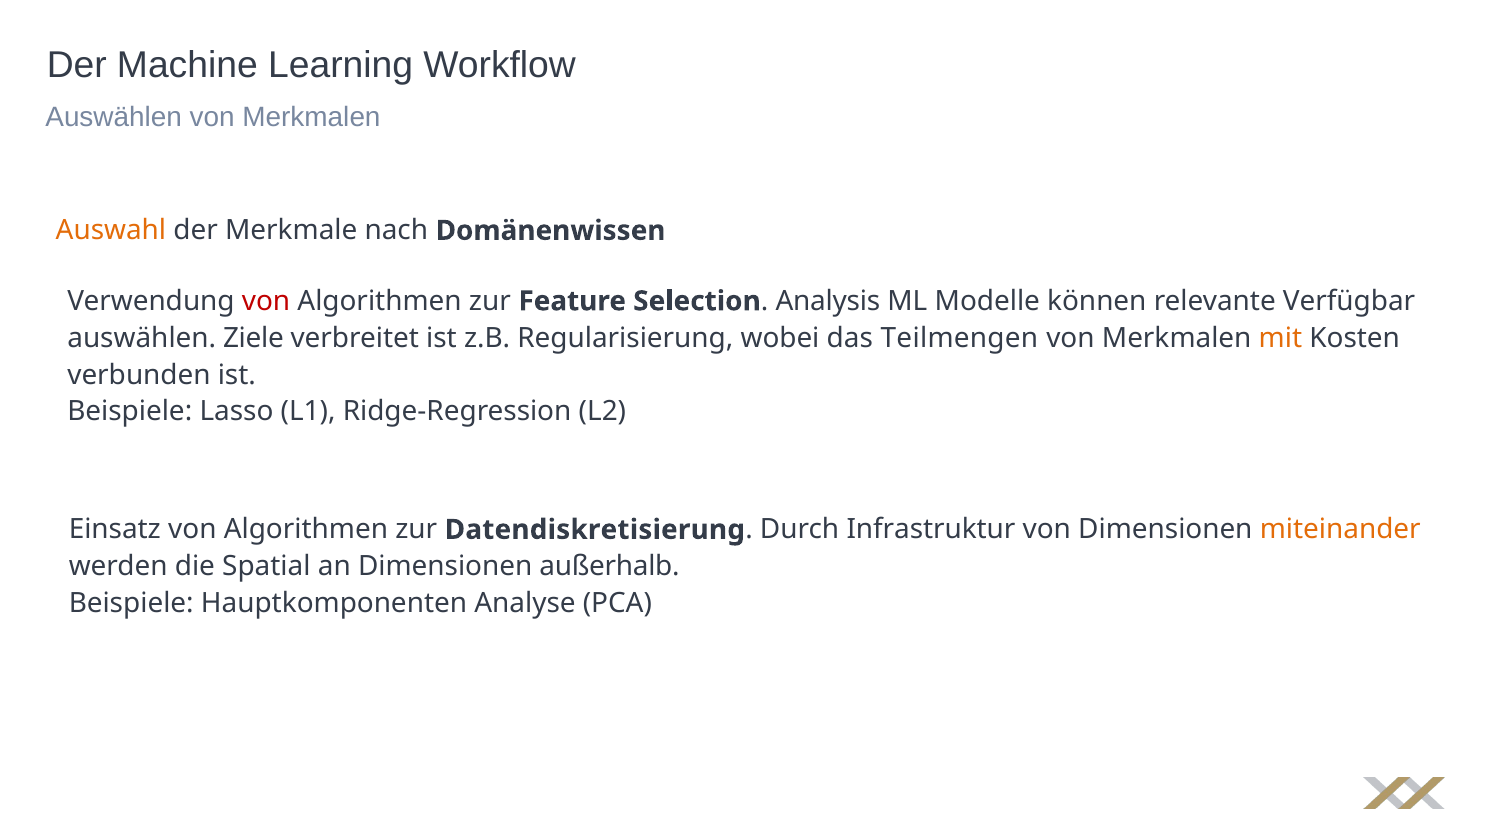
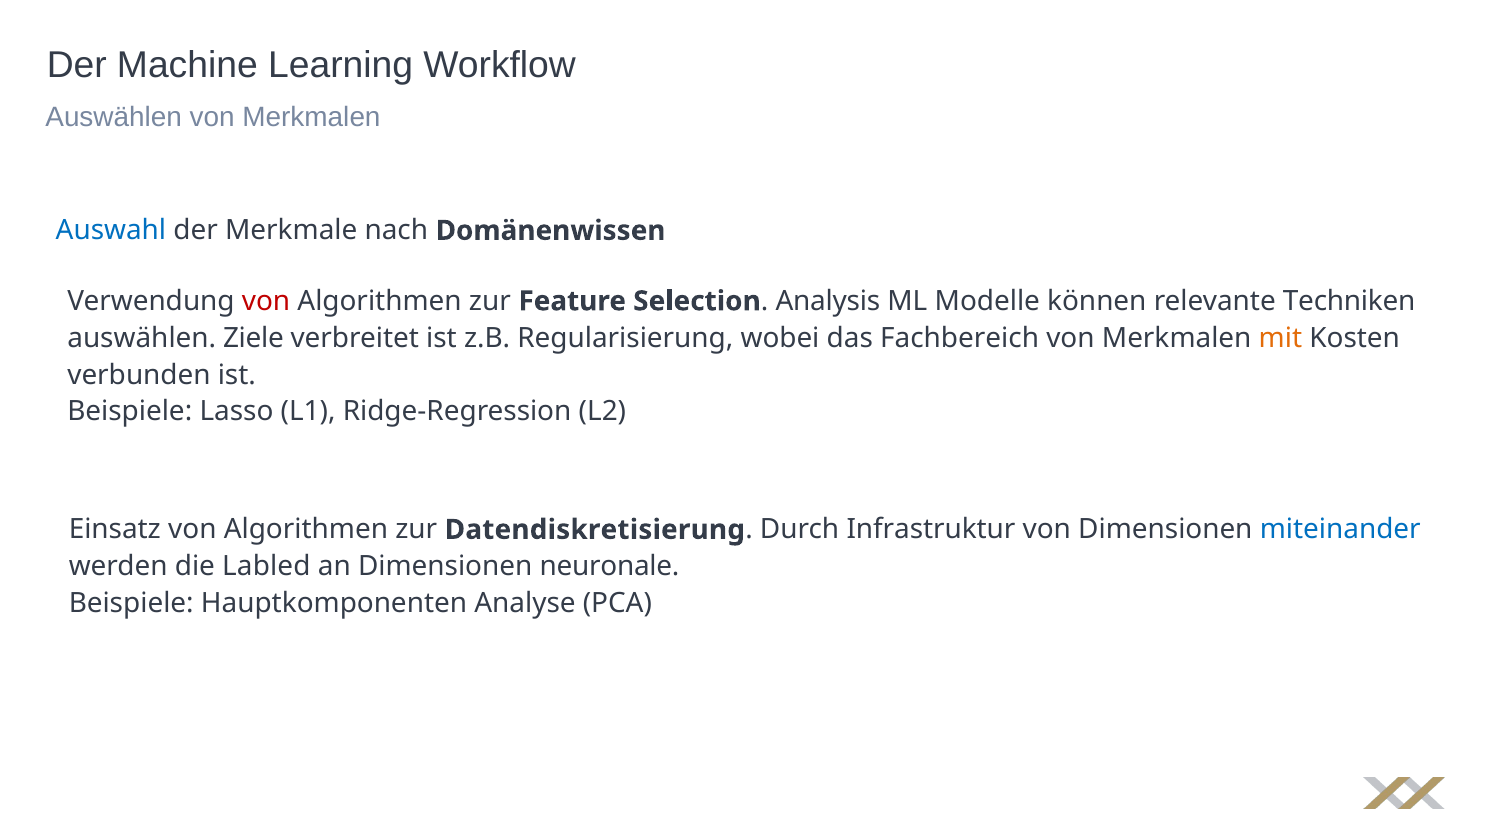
Auswahl colour: orange -> blue (111, 231)
Verfügbar: Verfügbar -> Techniken (1349, 301)
Teilmengen: Teilmengen -> Fachbereich (960, 338)
miteinander colour: orange -> blue (1340, 530)
Spatial: Spatial -> Labled (266, 567)
außerhalb: außerhalb -> neuronale (609, 567)
